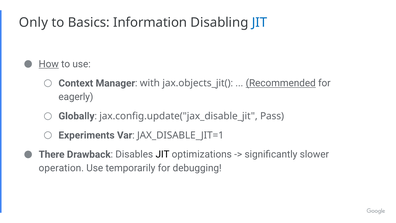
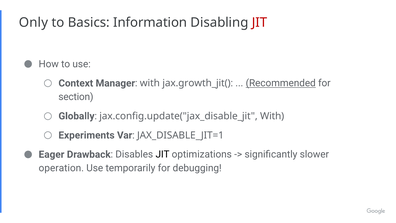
JIT colour: blue -> red (260, 22)
How underline: present -> none (49, 64)
jax.objects_jit(: jax.objects_jit( -> jax.growth_jit( (196, 83)
eagerly: eagerly -> section (76, 97)
jax.config.update("jax_disable_jit Pass: Pass -> With (272, 116)
There: There -> Eager (52, 154)
